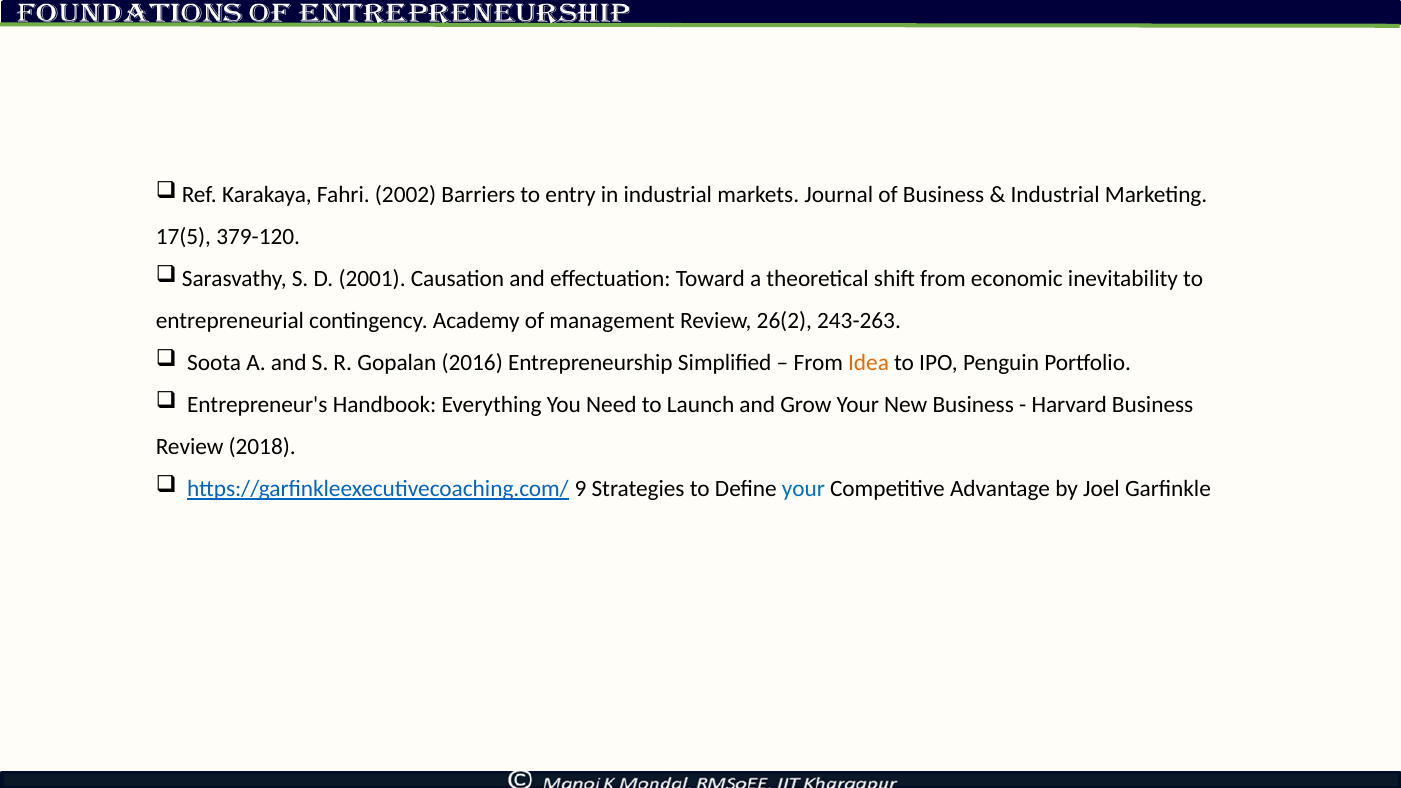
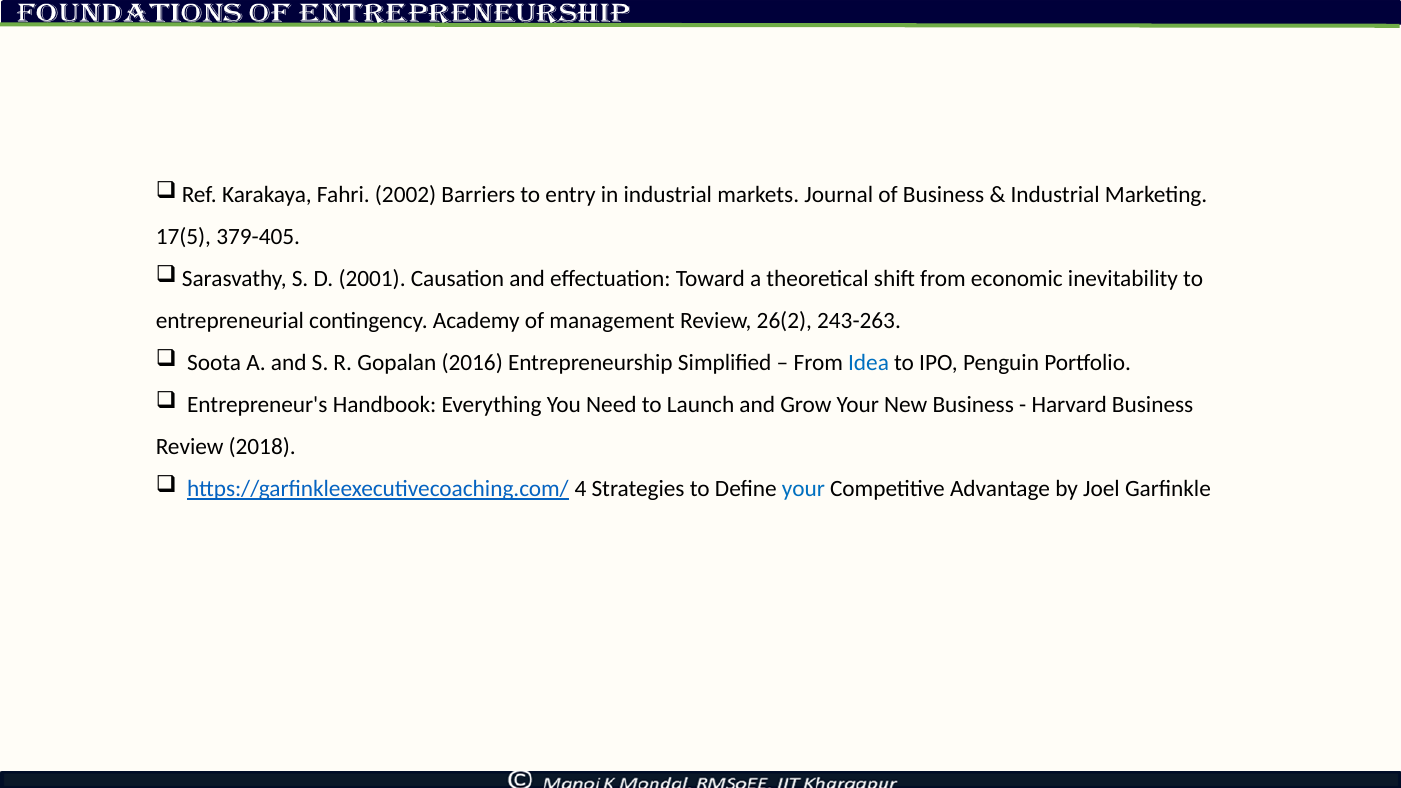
379-120: 379-120 -> 379-405 (258, 237)
Idea colour: orange -> blue (869, 363)
9: 9 -> 4 (580, 489)
